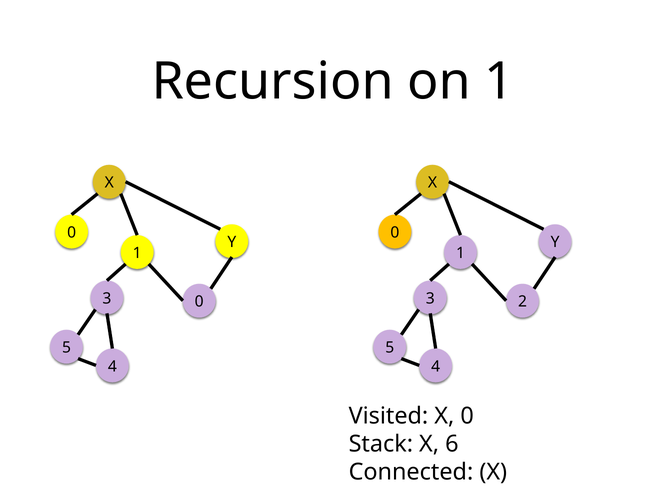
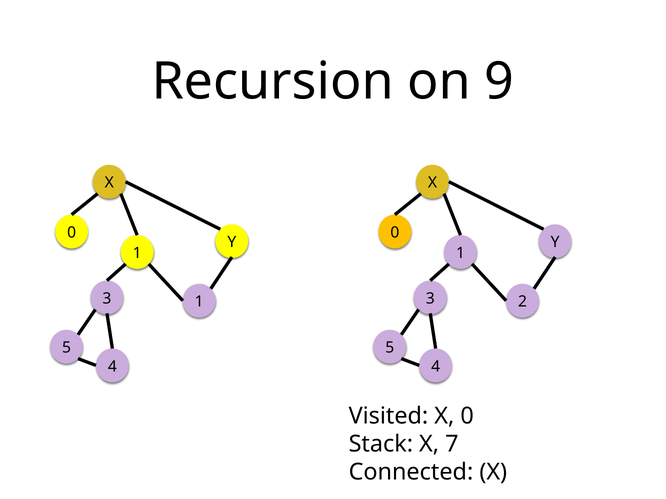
on 1: 1 -> 9 (499, 82)
3 0: 0 -> 1 (199, 302)
6: 6 -> 7 (452, 444)
